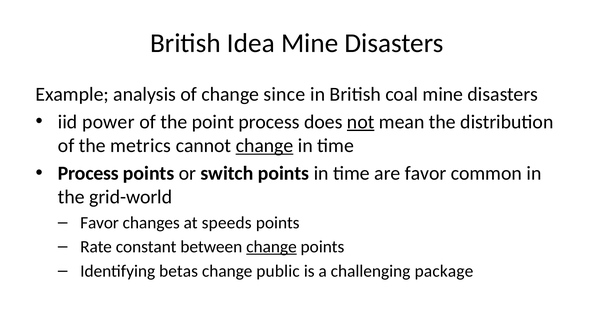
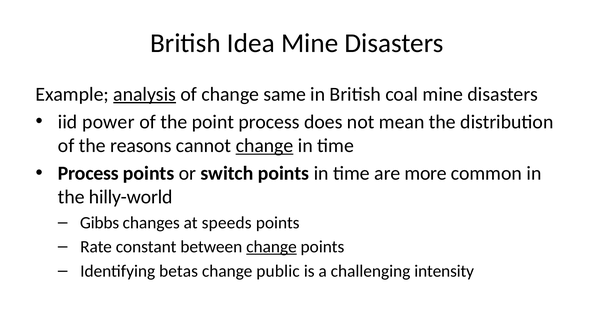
analysis underline: none -> present (145, 94)
since: since -> same (285, 94)
not underline: present -> none (361, 122)
metrics: metrics -> reasons (141, 146)
are favor: favor -> more (426, 173)
grid-world: grid-world -> hilly-world (131, 197)
Favor: Favor -> Gibbs (100, 223)
package: package -> intensity (444, 271)
